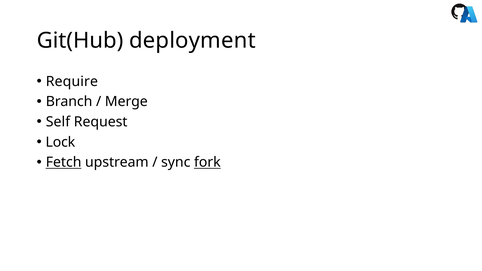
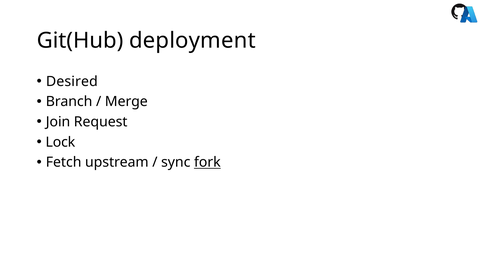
Require: Require -> Desired (72, 81)
Self: Self -> Join (58, 122)
Fetch underline: present -> none (64, 162)
